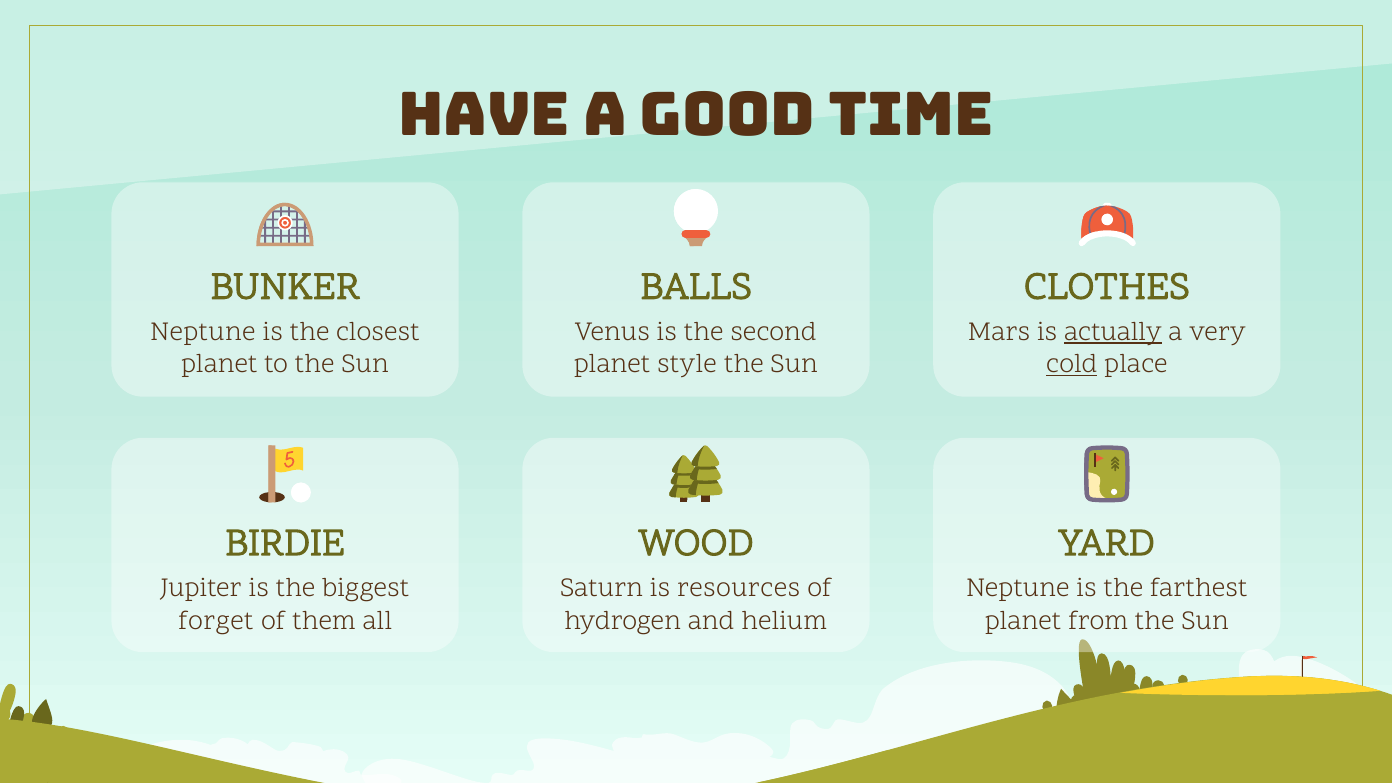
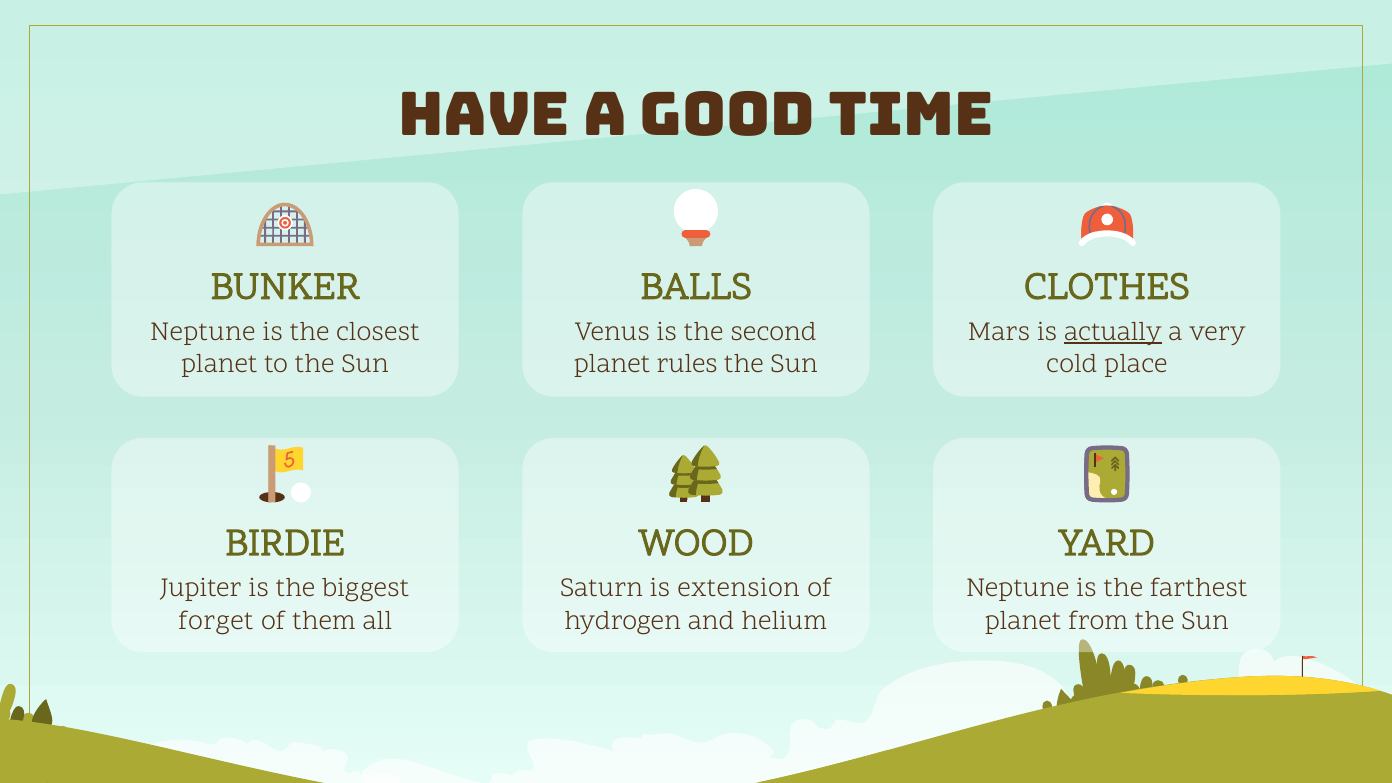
style: style -> rules (687, 364)
cold underline: present -> none (1072, 364)
resources: resources -> extension (739, 588)
